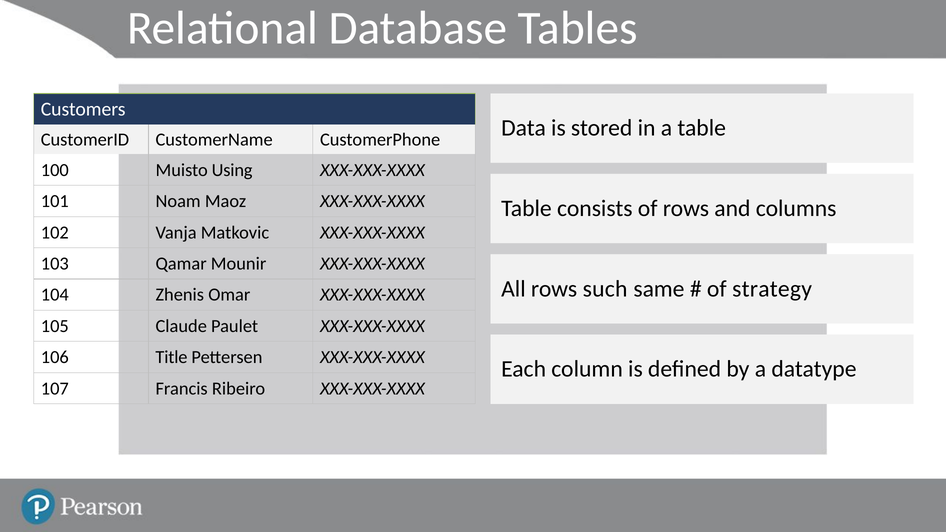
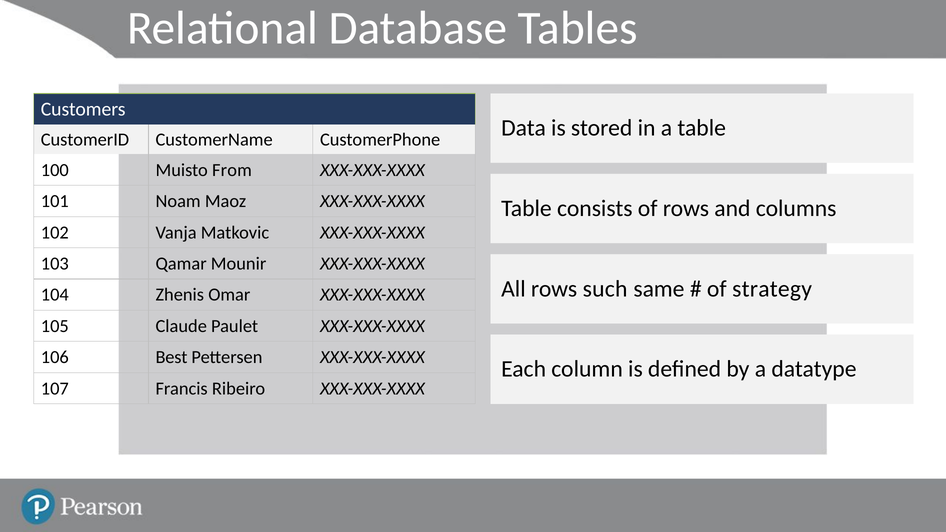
Using: Using -> From (232, 170)
106 Title: Title -> Best (171, 357)
